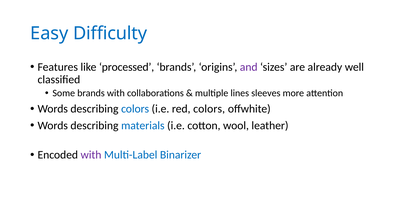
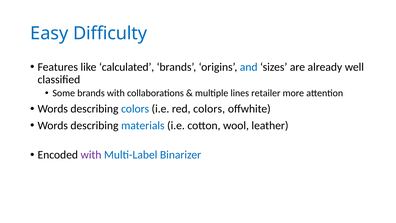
processed: processed -> calculated (127, 67)
and colour: purple -> blue (249, 67)
sleeves: sleeves -> retailer (266, 93)
